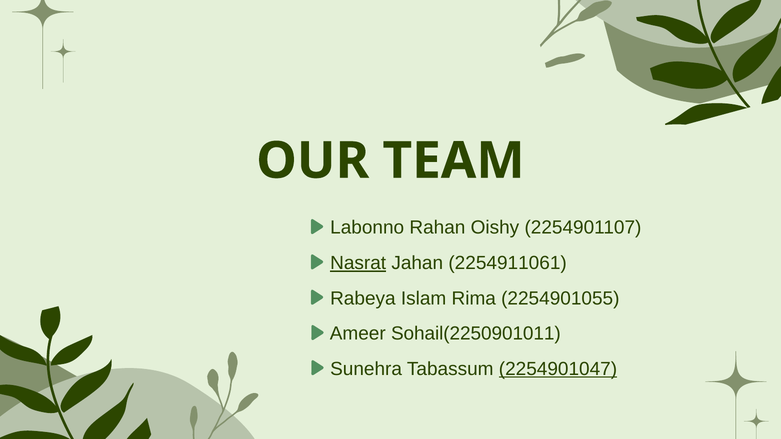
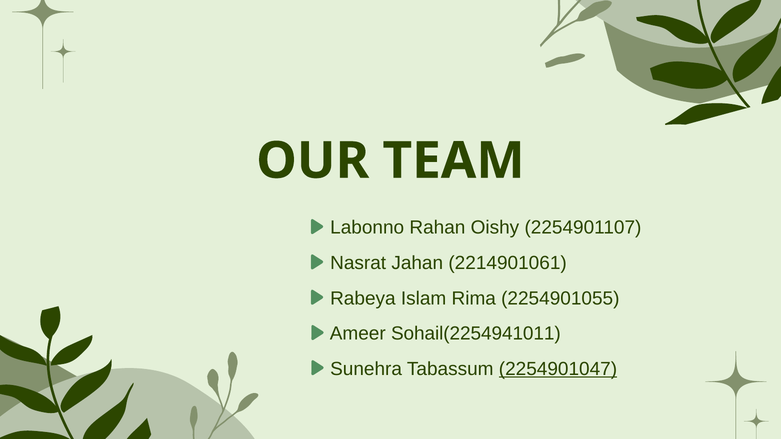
Nasrat underline: present -> none (358, 263)
2254911061: 2254911061 -> 2214901061 (508, 263)
Sohail(2250901011: Sohail(2250901011 -> Sohail(2254941011 (476, 334)
